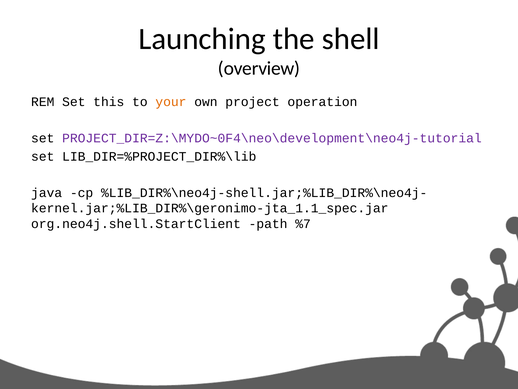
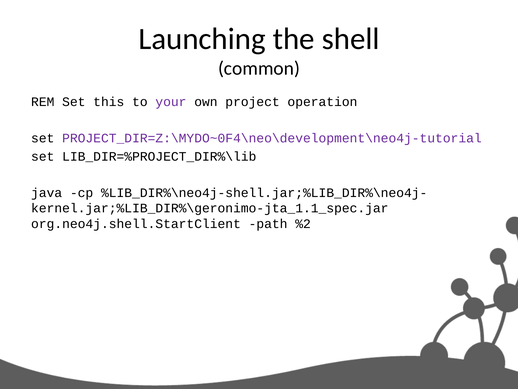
overview: overview -> common (259, 68)
your colour: orange -> purple (171, 102)
%7: %7 -> %2 (303, 224)
